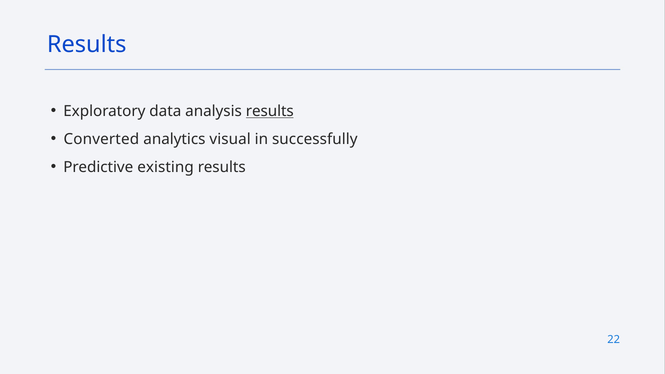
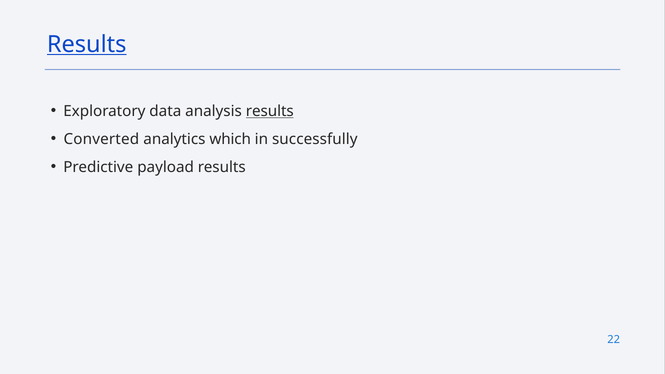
Results underline: none -> present (87, 44)
visual: visual -> which (230, 139)
existing: existing -> payload (166, 167)
